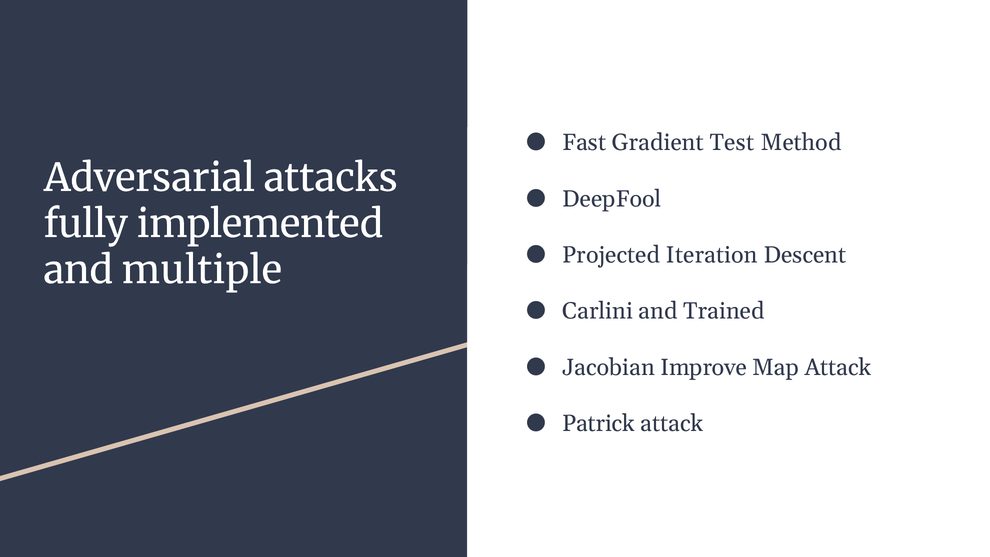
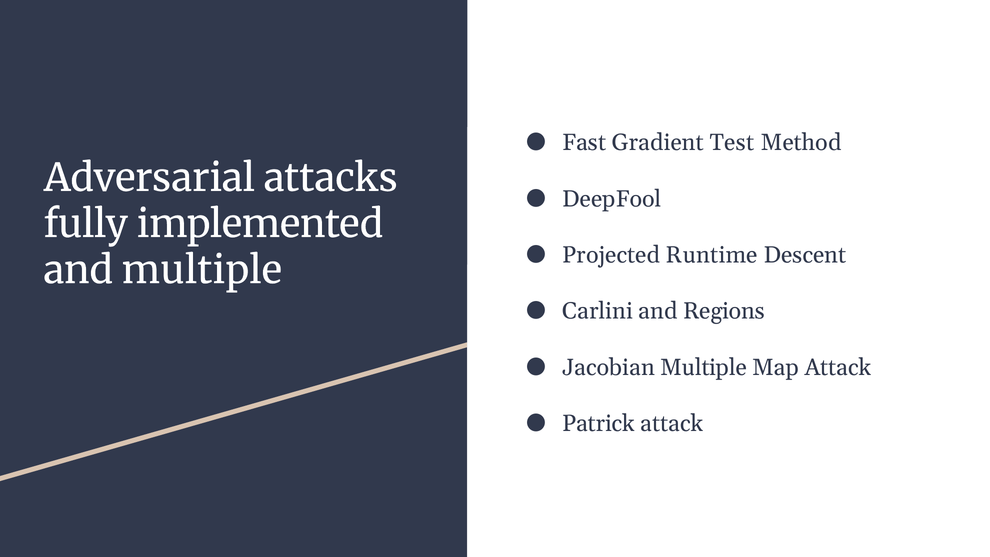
Iteration: Iteration -> Runtime (712, 255)
Trained: Trained -> Regions (724, 311)
Jacobian Improve: Improve -> Multiple (704, 367)
